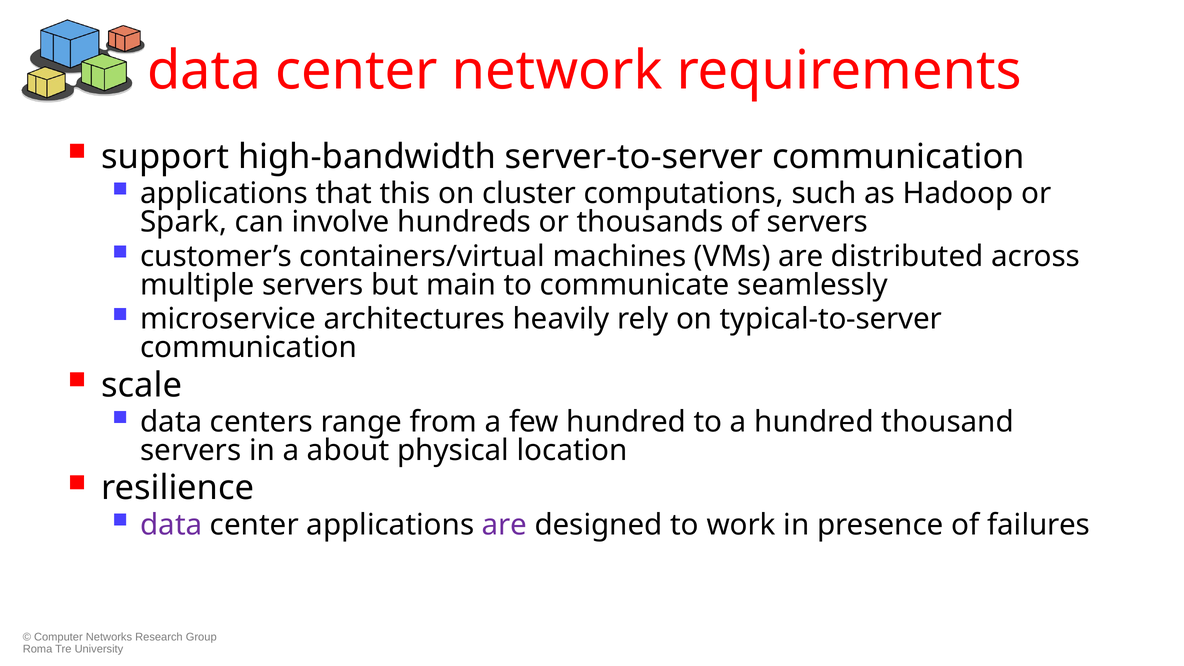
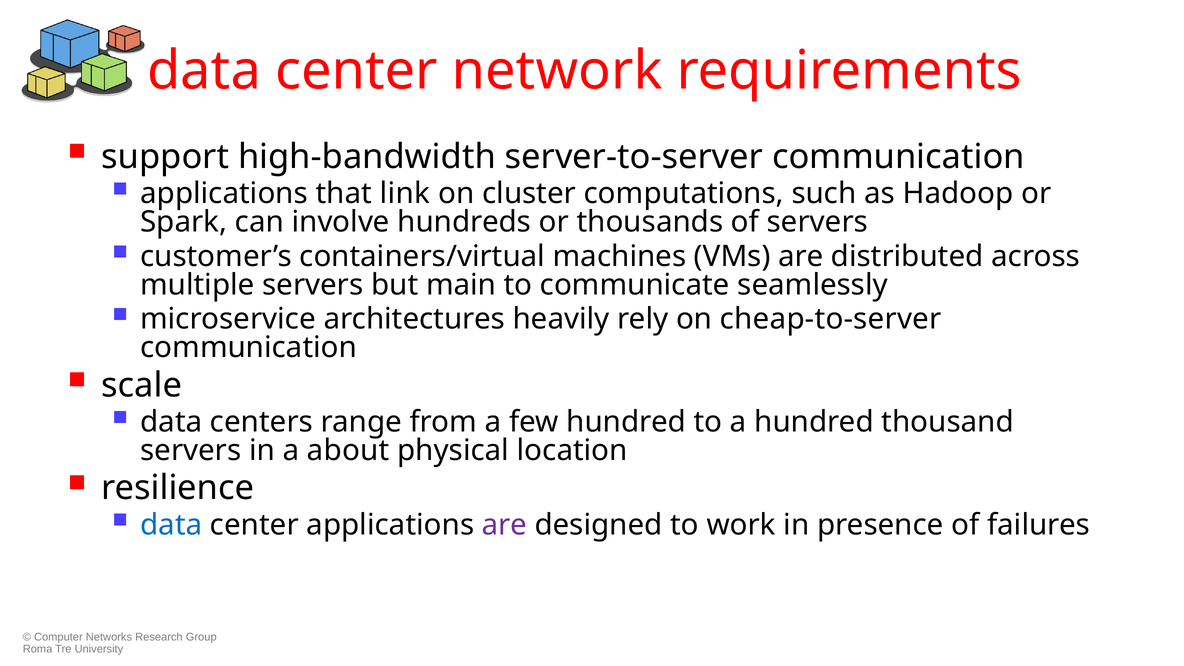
this: this -> link (405, 194)
typical-to-server: typical-to-server -> cheap-to-server (831, 319)
data colour: purple -> blue (171, 525)
